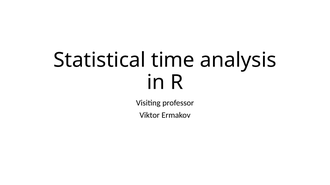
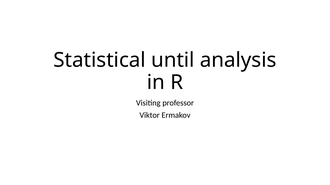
time: time -> until (173, 60)
